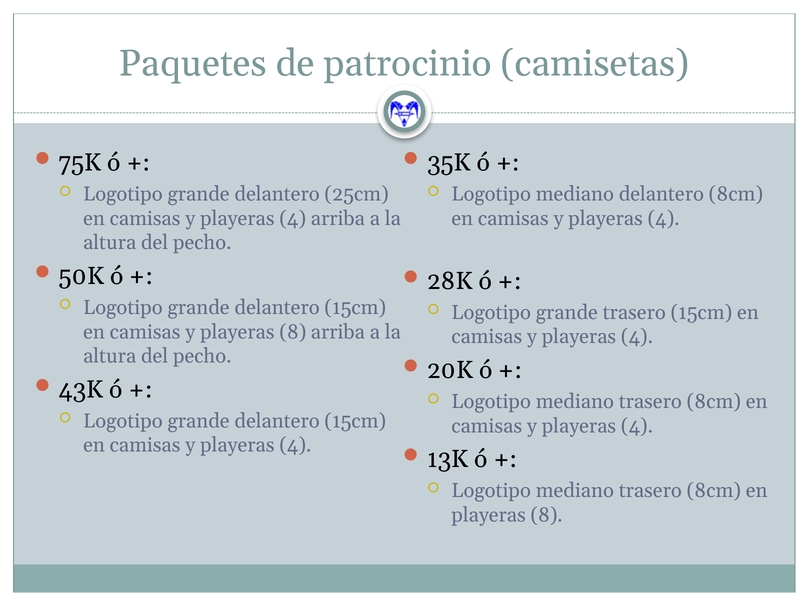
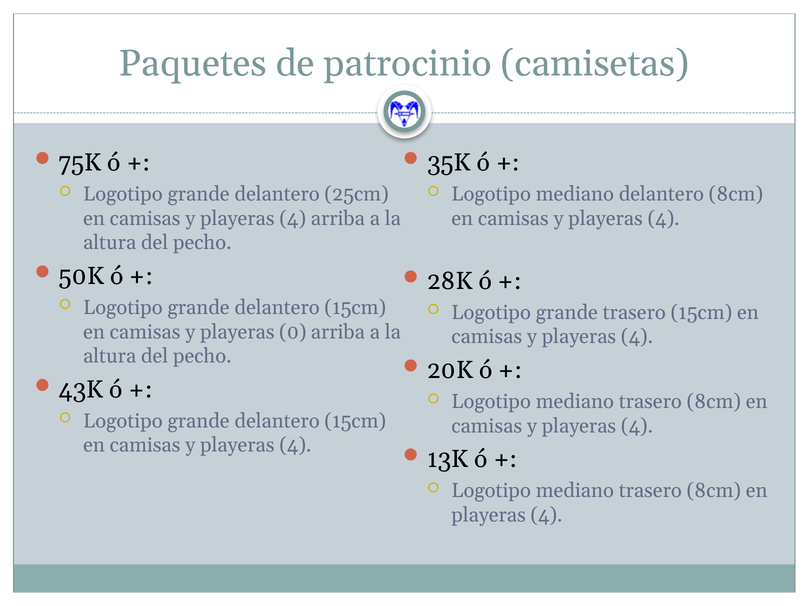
y playeras 8: 8 -> 0 (293, 332)
8: 8 -> 4 (547, 516)
